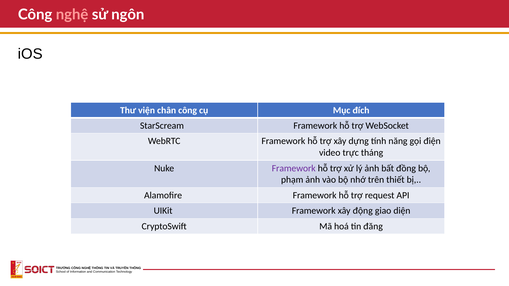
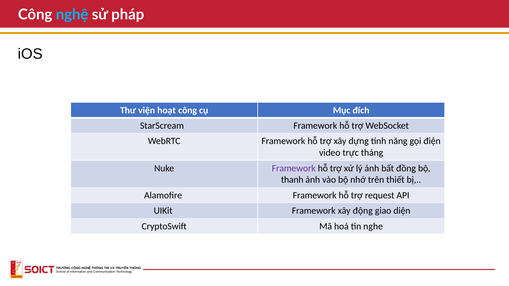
nghệ colour: pink -> light blue (72, 15)
ngôn: ngôn -> pháp (128, 15)
chân: chân -> hoạt (167, 110)
phạm: phạm -> thanh (292, 180)
đăng: đăng -> nghe (373, 226)
